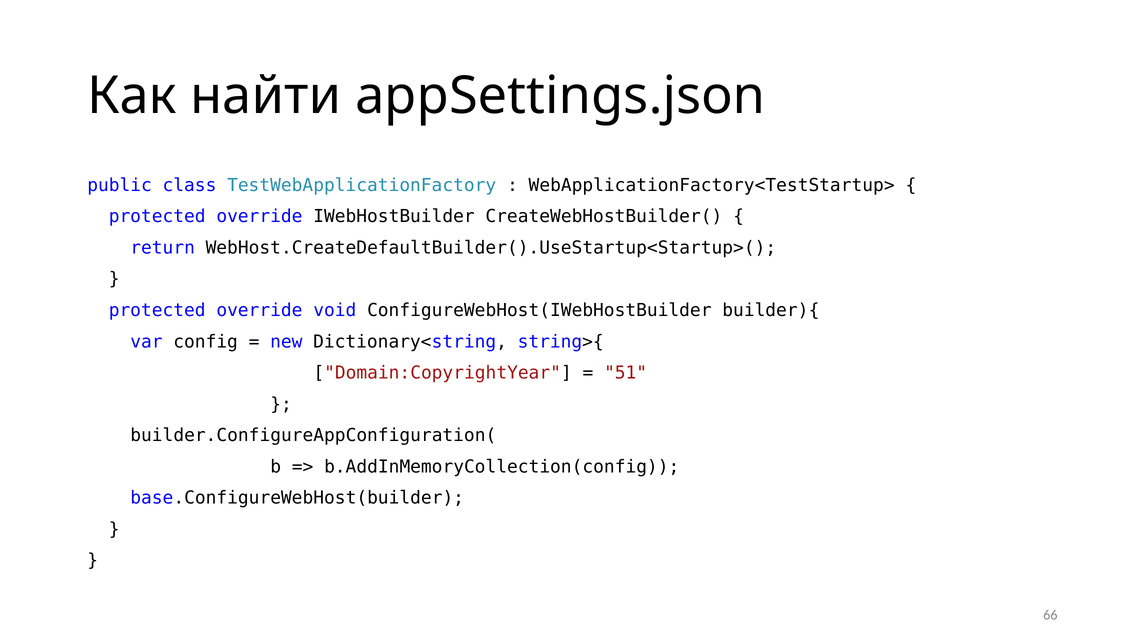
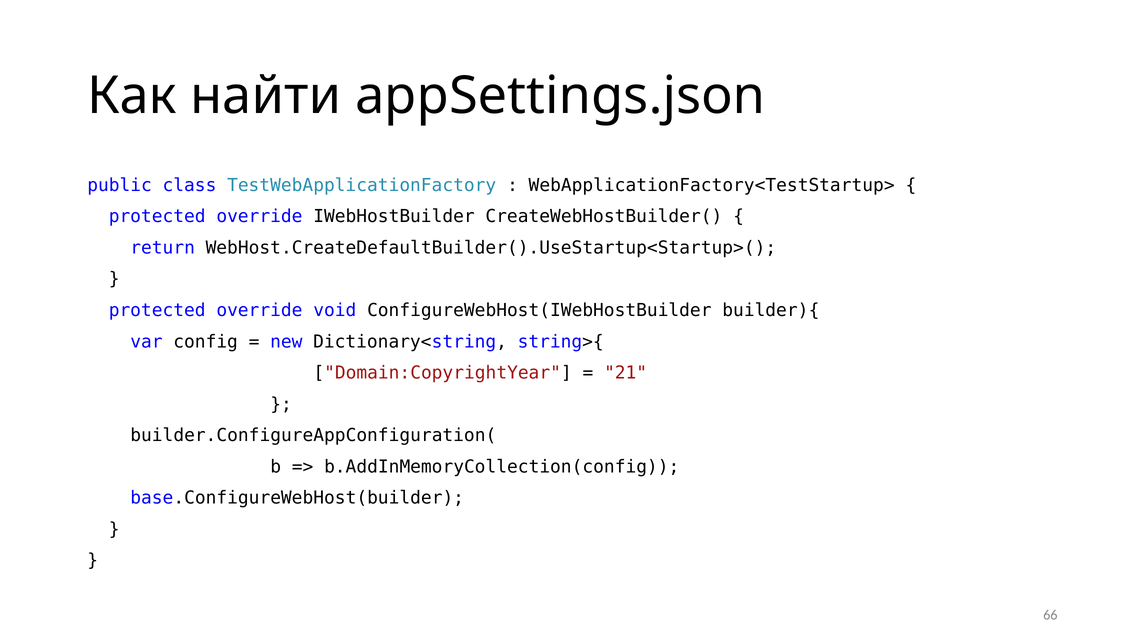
51: 51 -> 21 (626, 373)
